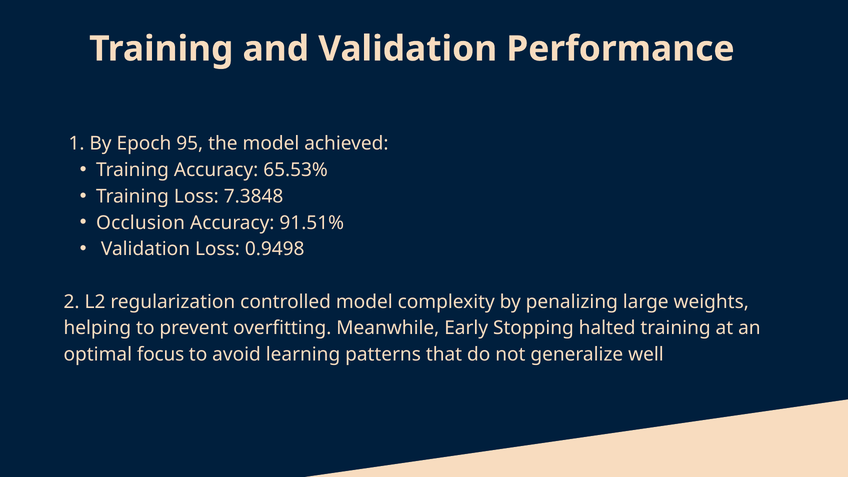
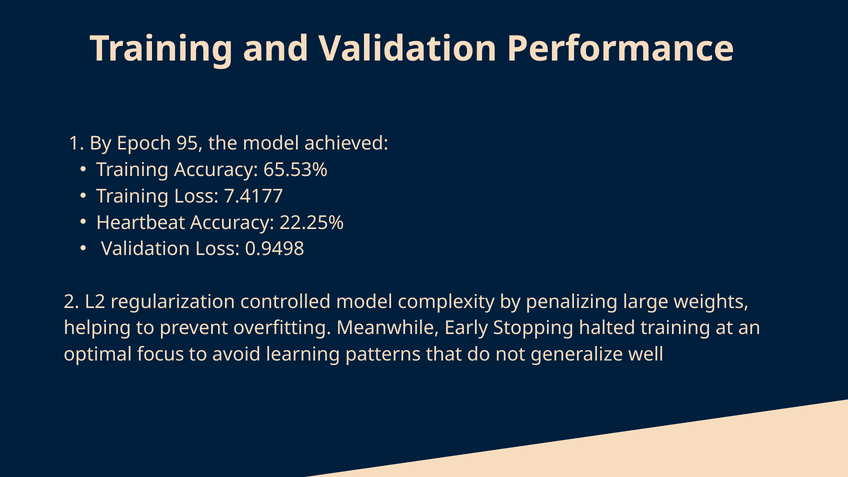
7.3848: 7.3848 -> 7.4177 (254, 196)
Occlusion: Occlusion -> Heartbeat (141, 223)
91.51%: 91.51% -> 22.25% (312, 223)
